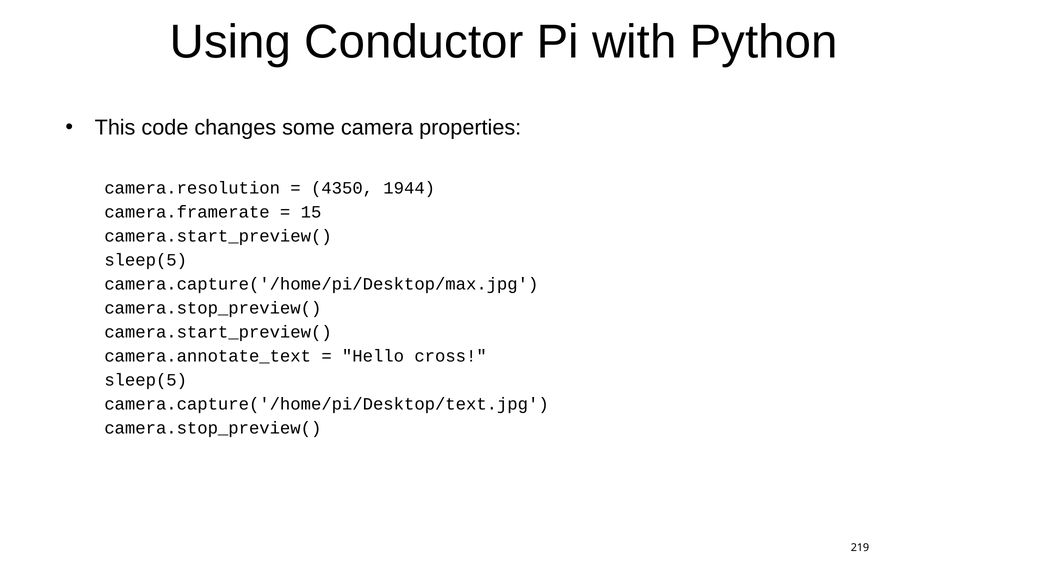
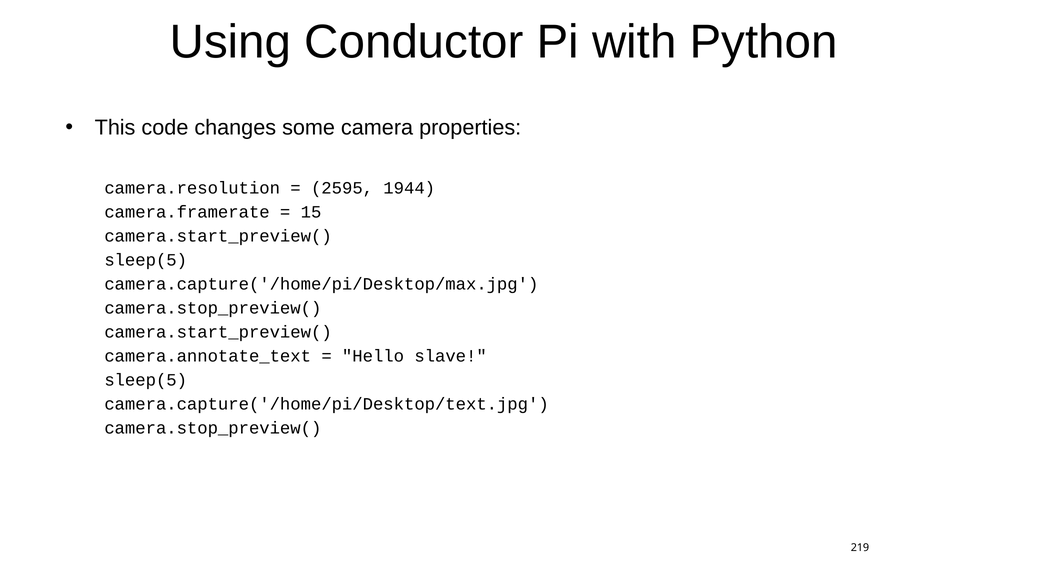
4350: 4350 -> 2595 (342, 188)
cross: cross -> slave (451, 356)
